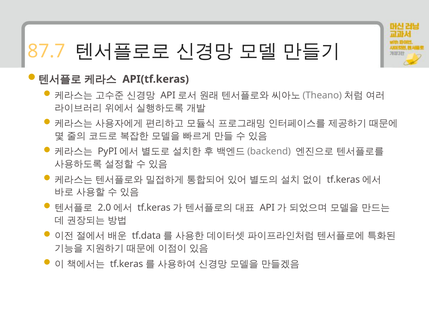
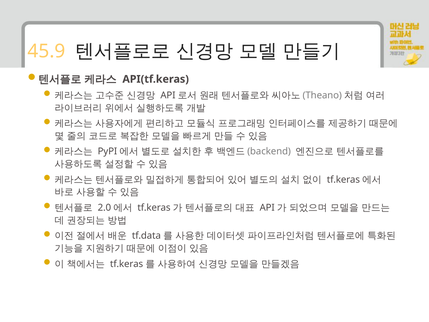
87.7: 87.7 -> 45.9 (47, 51)
